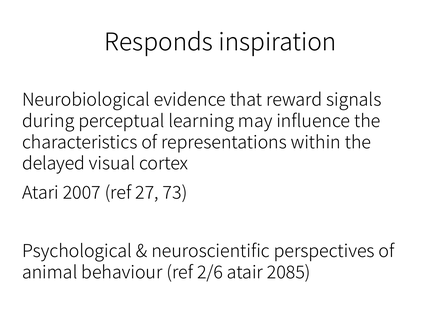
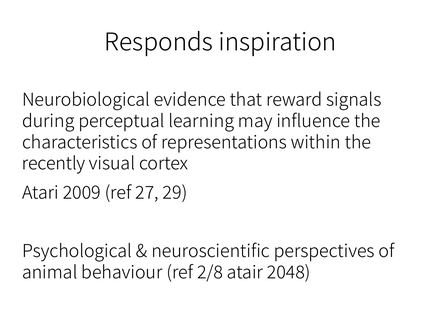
delayed: delayed -> recently (54, 164)
2007: 2007 -> 2009 (82, 193)
73: 73 -> 29 (175, 193)
2/6: 2/6 -> 2/8 (210, 273)
2085: 2085 -> 2048 (289, 273)
